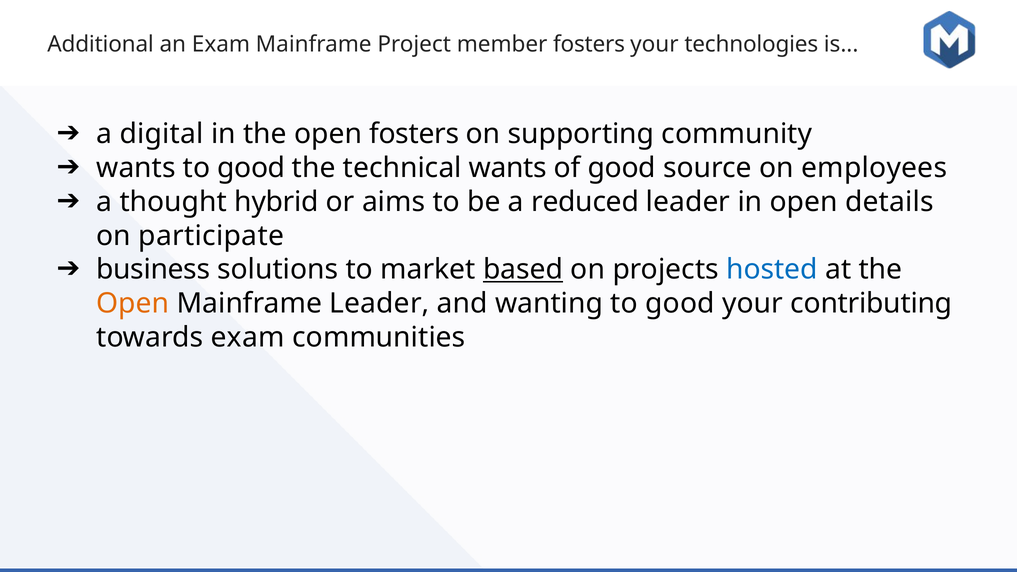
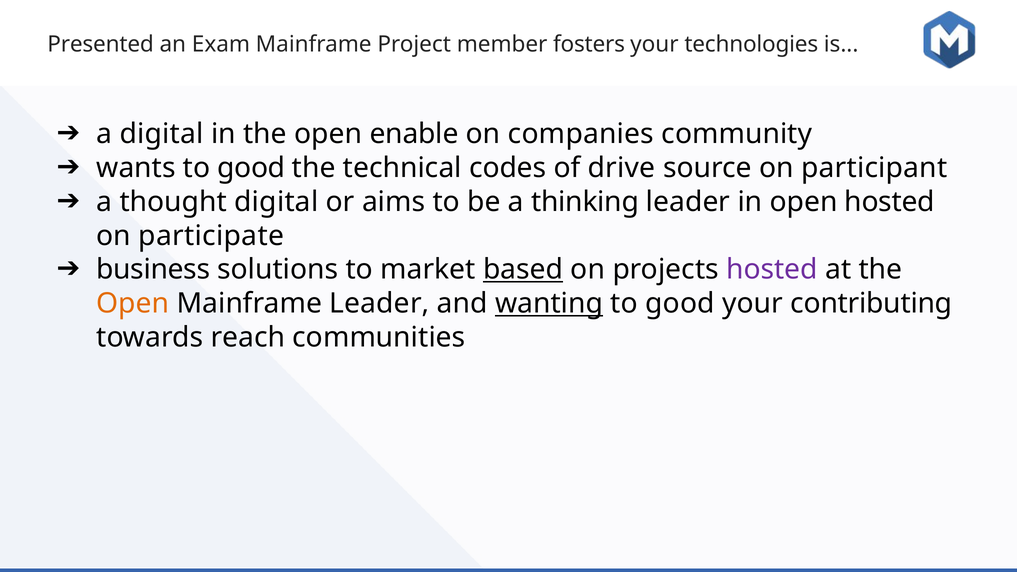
Additional: Additional -> Presented (101, 44)
open fosters: fosters -> enable (414, 134)
supporting: supporting -> companies (581, 134)
technical wants: wants -> codes (508, 168)
of good: good -> drive (621, 168)
employees: employees -> participant (874, 168)
thought hybrid: hybrid -> digital (276, 202)
reduced: reduced -> thinking (585, 202)
open details: details -> hosted (890, 202)
hosted colour: blue -> purple (772, 270)
wanting underline: none -> present (549, 304)
towards exam: exam -> reach (248, 338)
